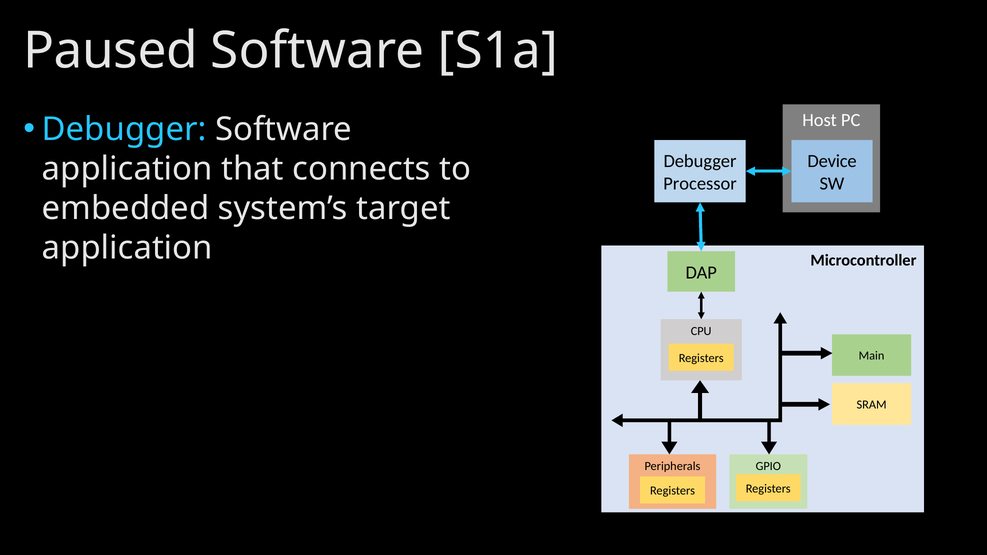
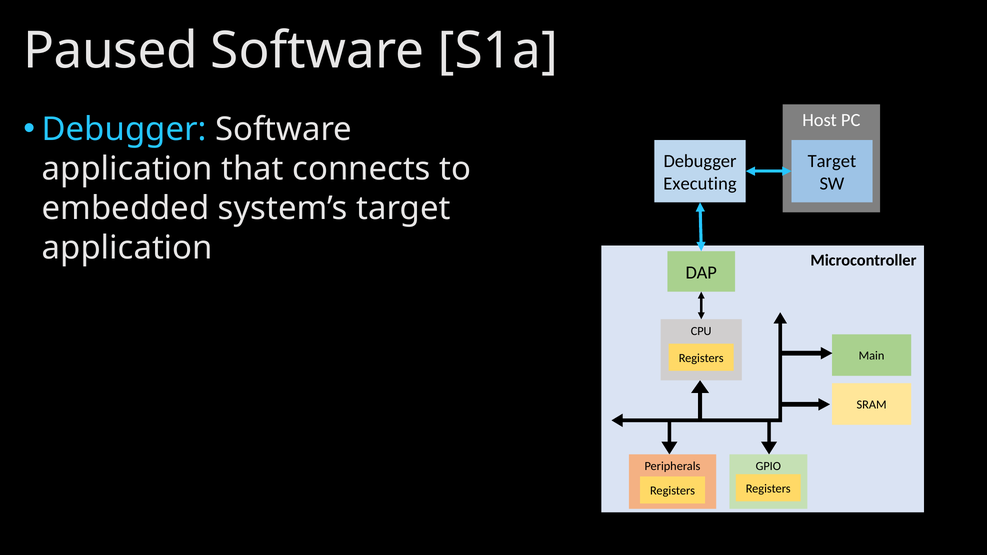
Device: Device -> Target (832, 161)
Processor: Processor -> Executing (700, 184)
